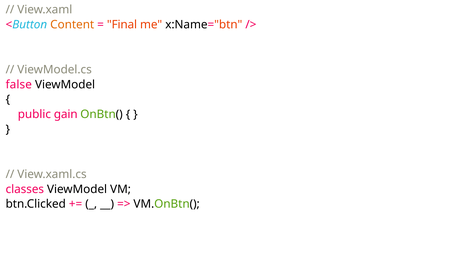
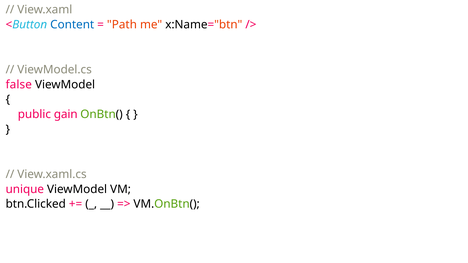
Content colour: orange -> blue (72, 25)
Final: Final -> Path (122, 25)
classes: classes -> unique (25, 189)
